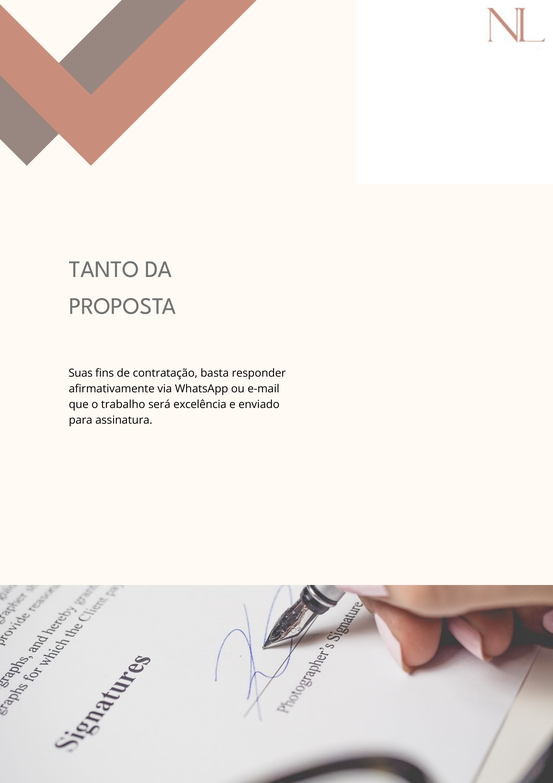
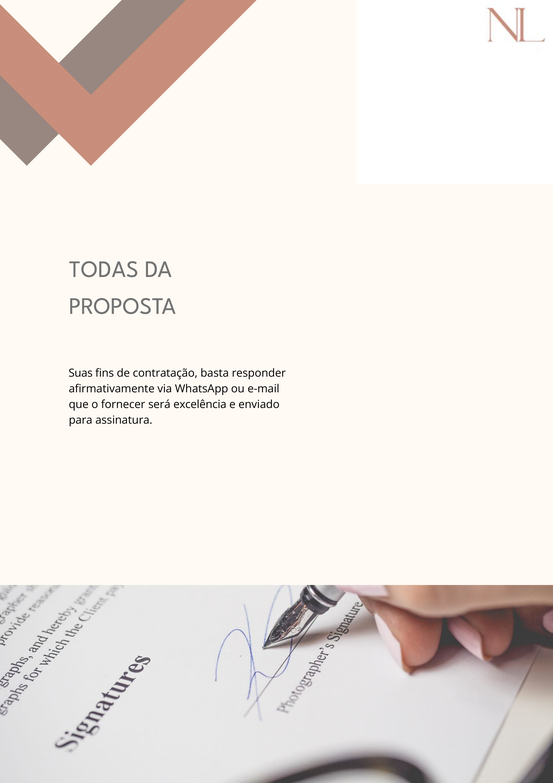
TANTO: TANTO -> TODAS (104, 269)
trabalho: trabalho -> fornecer (123, 404)
